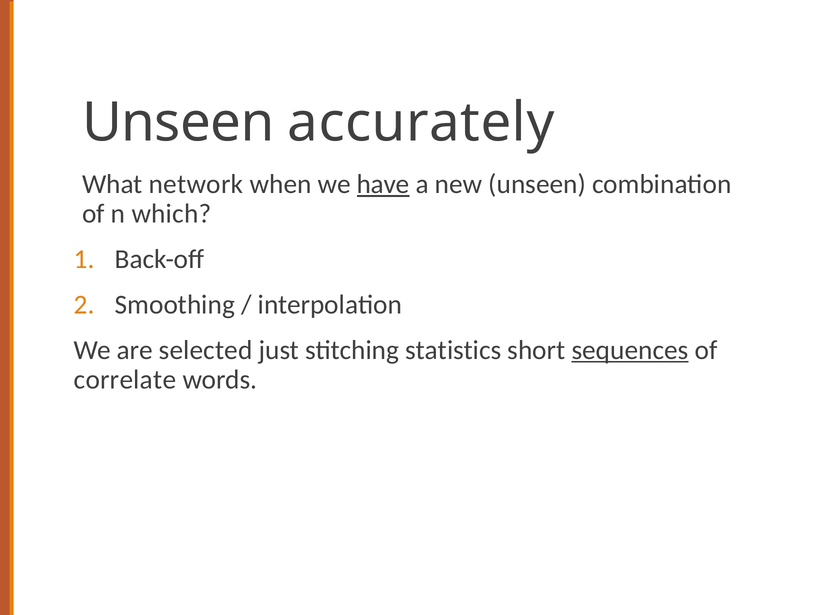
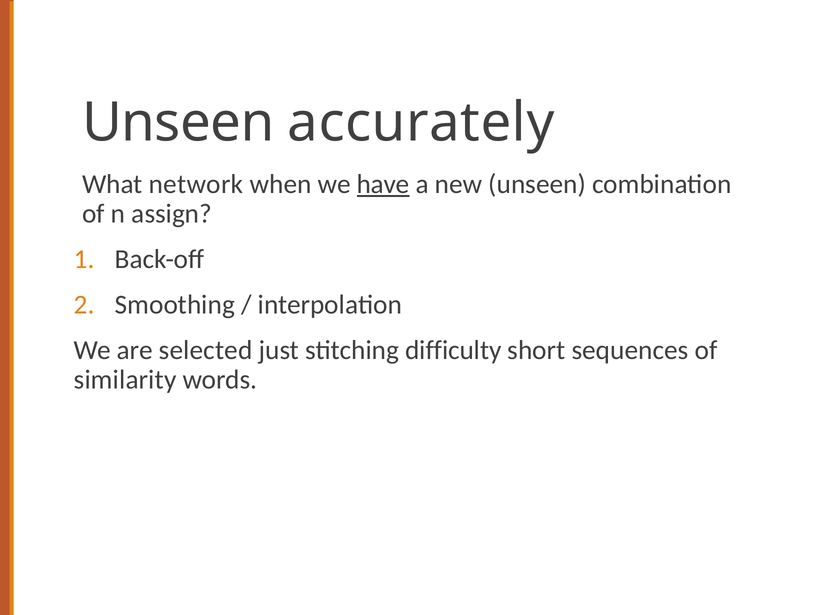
which: which -> assign (172, 214)
statistics: statistics -> difficulty (453, 350)
sequences underline: present -> none (630, 350)
correlate: correlate -> similarity (125, 380)
